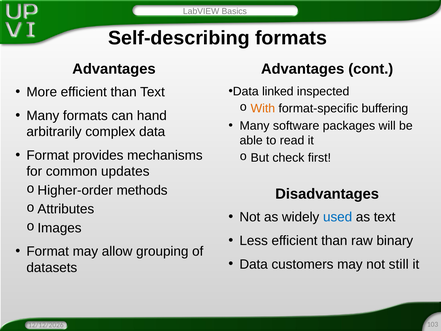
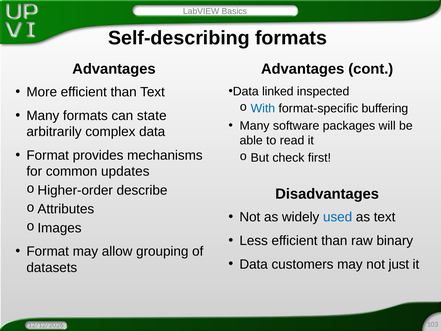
With colour: orange -> blue (263, 108)
hand: hand -> state (152, 116)
methods: methods -> describe (142, 190)
still: still -> just (399, 264)
